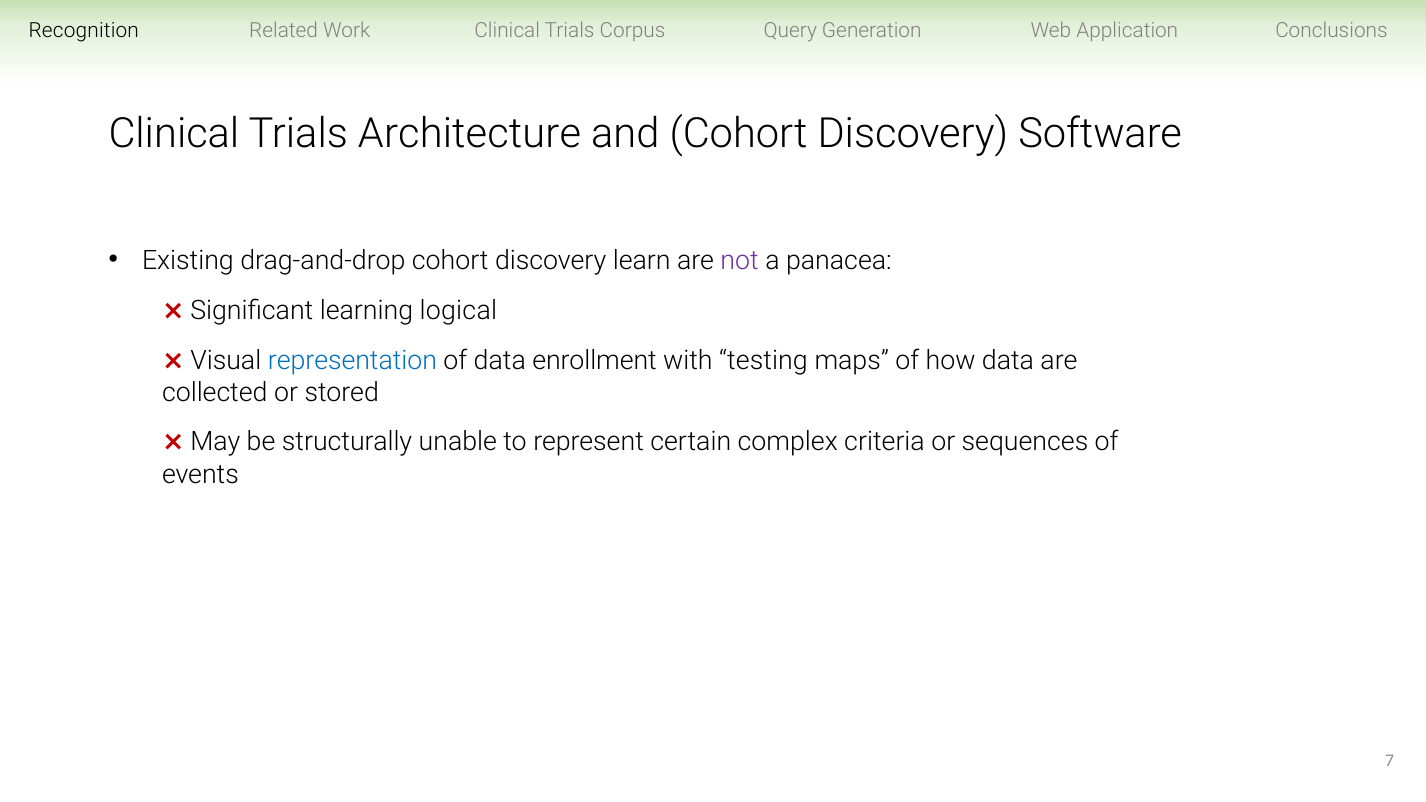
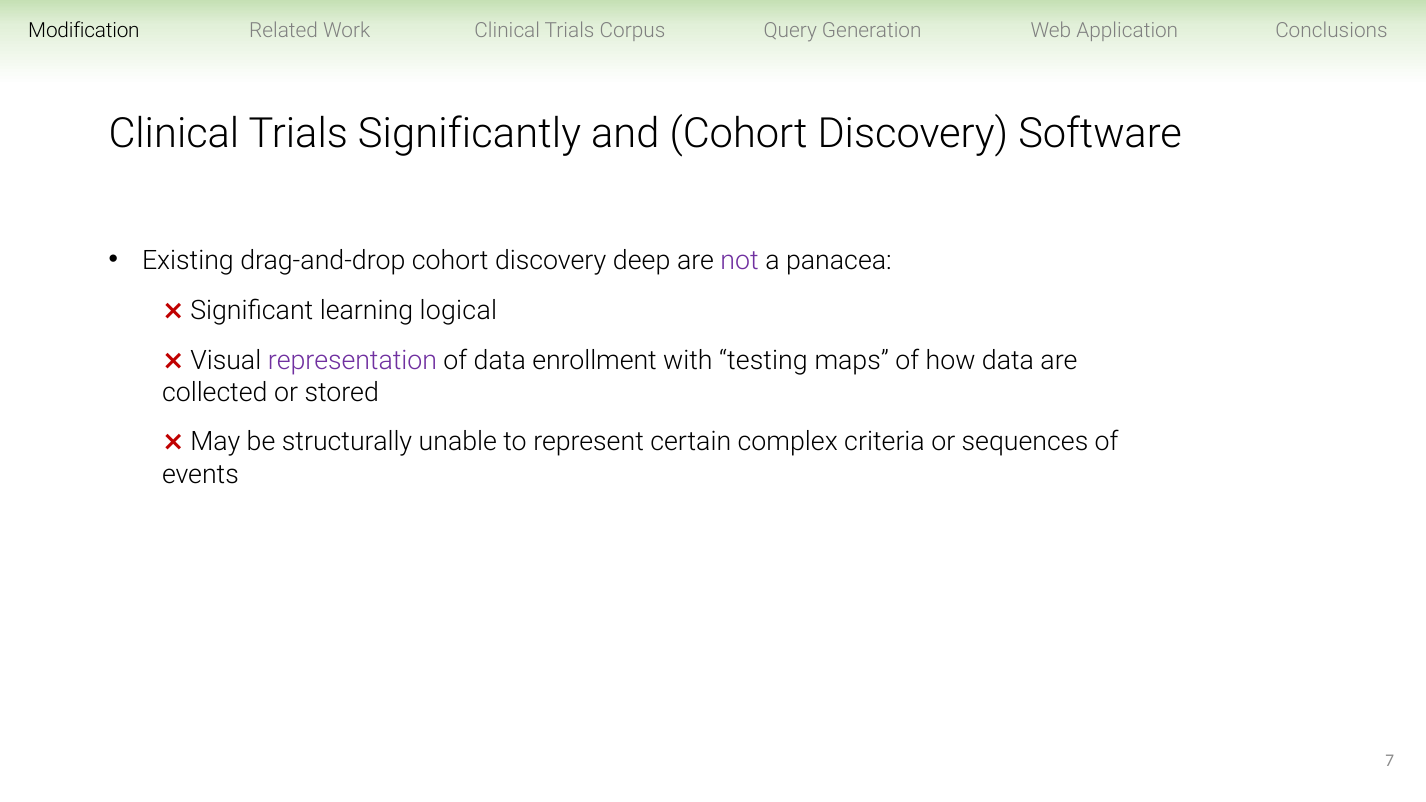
Recognition: Recognition -> Modification (84, 30)
Architecture: Architecture -> Significantly (469, 134)
learn: learn -> deep (642, 260)
representation colour: blue -> purple (352, 360)
